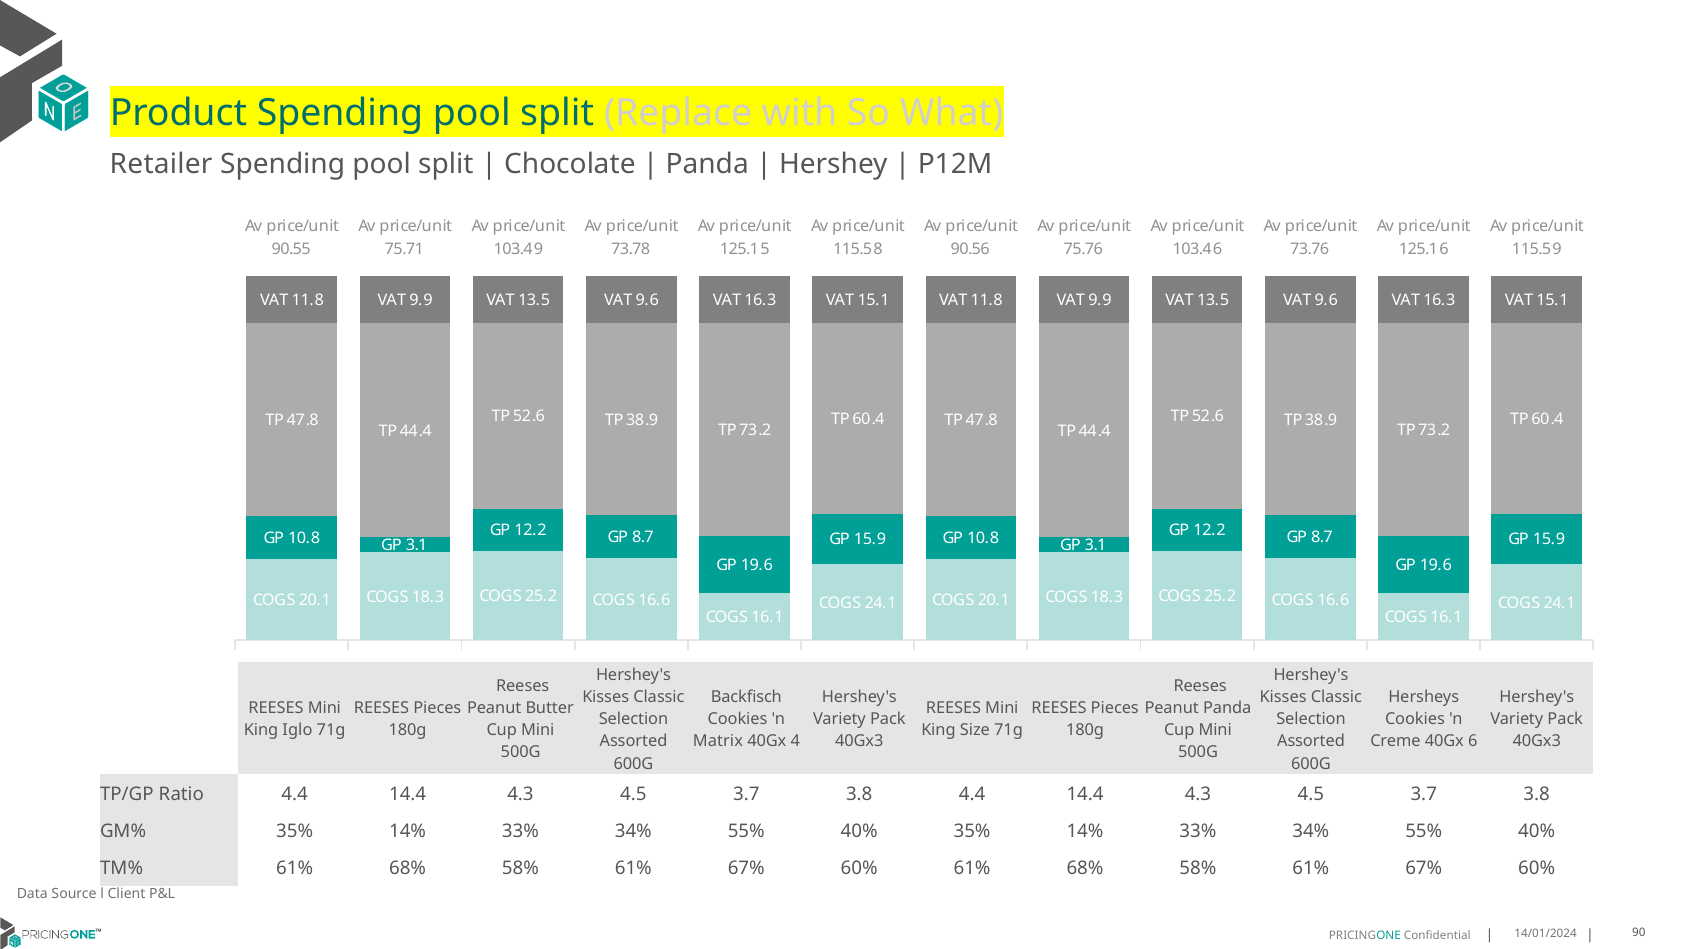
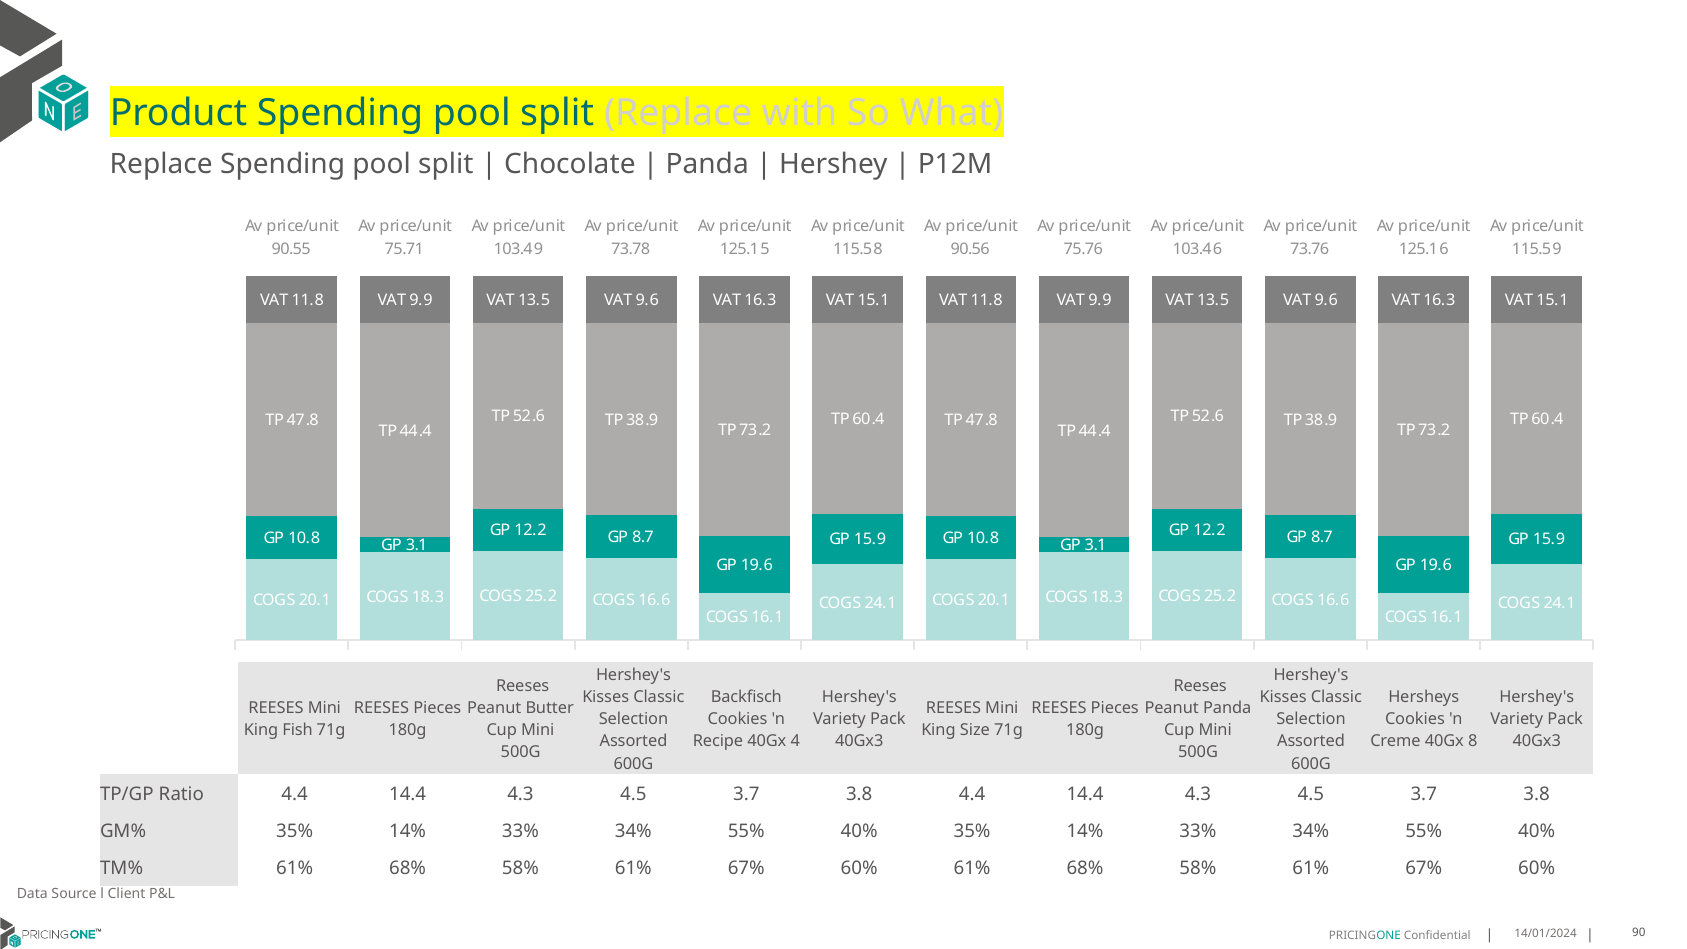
Retailer: Retailer -> Replace (161, 164)
Iglo: Iglo -> Fish (298, 730)
Matrix: Matrix -> Recipe (718, 741)
6: 6 -> 8 (1473, 741)
